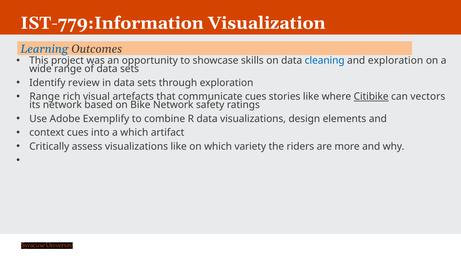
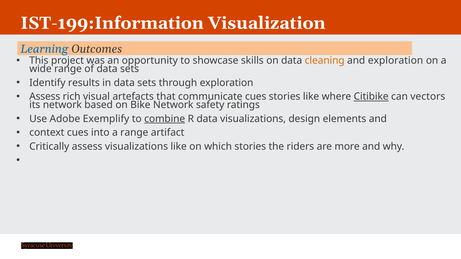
IST-779:Information: IST-779:Information -> IST-199:Information (112, 23)
cleaning colour: blue -> orange (325, 61)
review: review -> results (84, 83)
Range: Range -> Assess (45, 97)
combine underline: none -> present (165, 119)
a which: which -> range (134, 133)
which variety: variety -> stories (250, 147)
